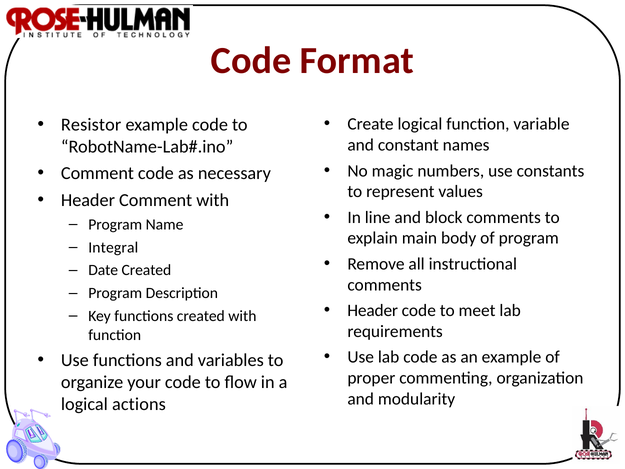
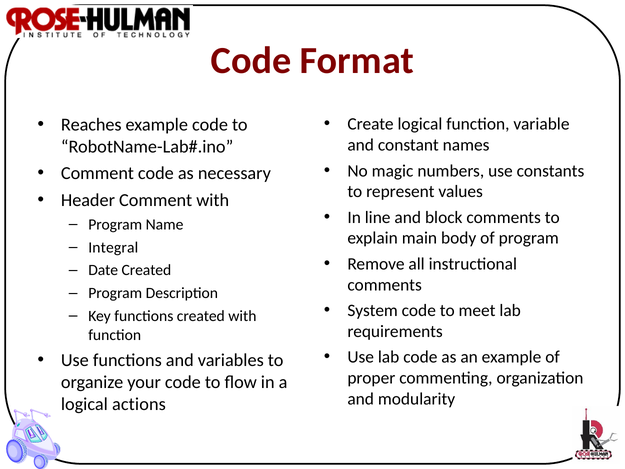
Resistor: Resistor -> Reaches (91, 125)
Header: Header -> System (373, 310)
